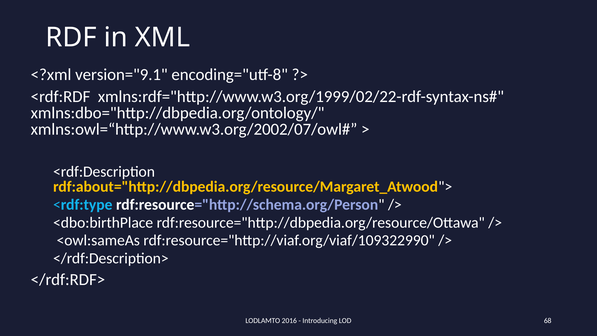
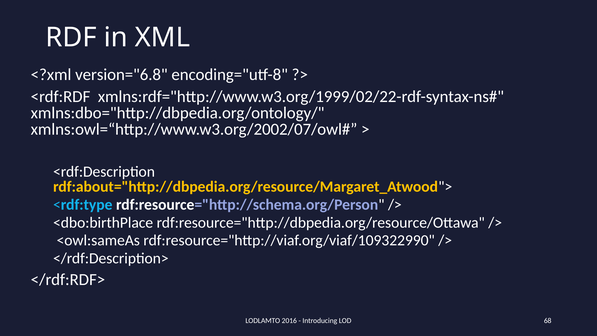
version="9.1: version="9.1 -> version="6.8 (121, 75)
